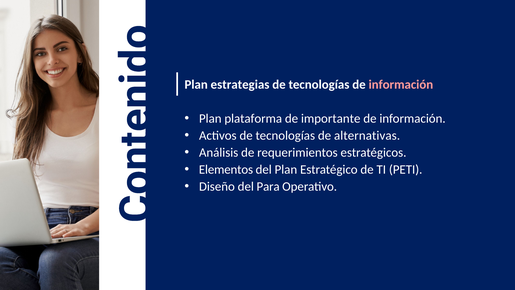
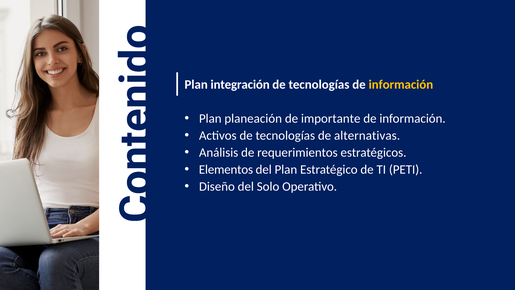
estrategias: estrategias -> integración (240, 84)
información colour: pink -> yellow (401, 84)
plataforma: plataforma -> planeación (253, 118)
Para: Para -> Solo (268, 186)
